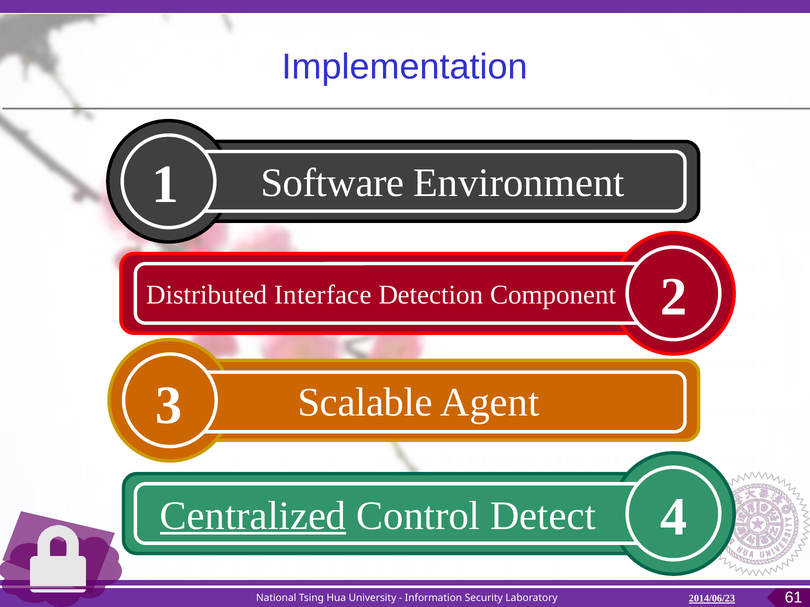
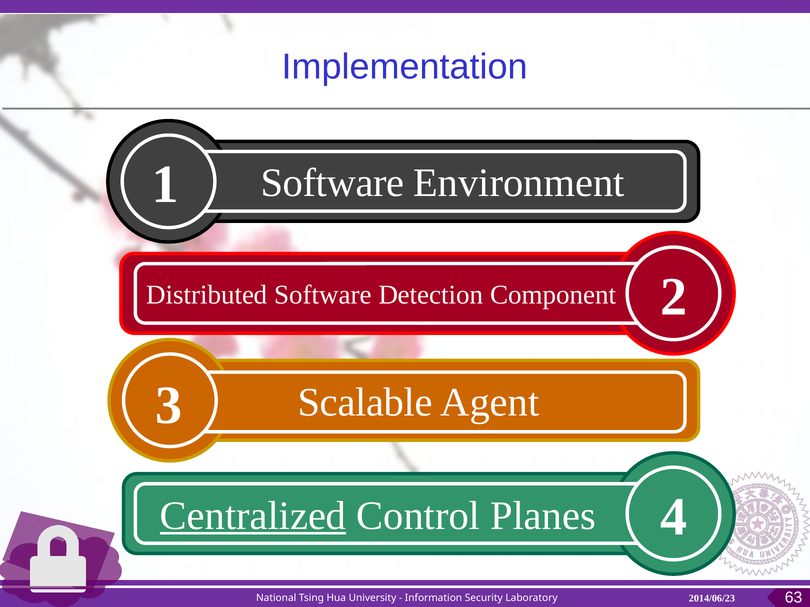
Distributed Interface: Interface -> Software (323, 295)
Detect: Detect -> Planes (543, 516)
2014/06/23 underline: present -> none (712, 599)
61: 61 -> 63 (794, 598)
